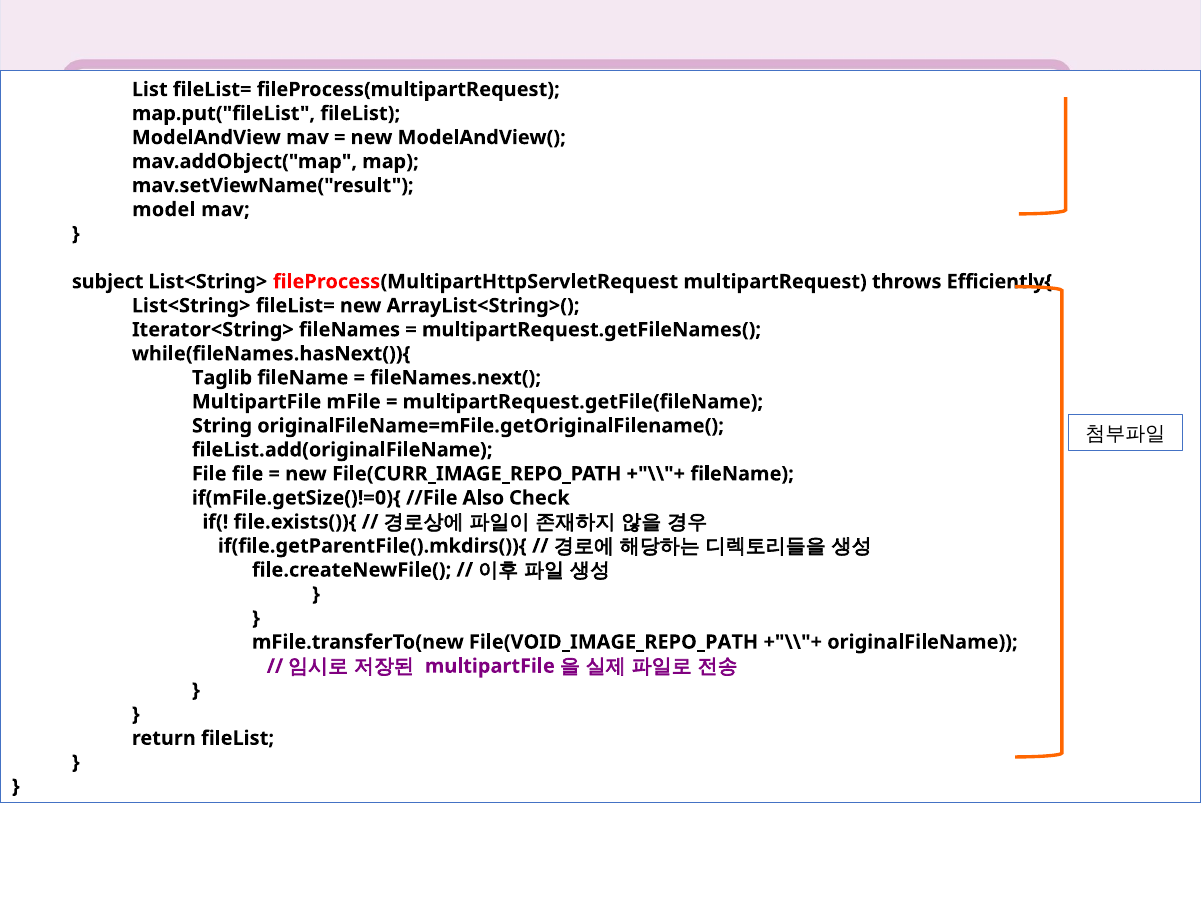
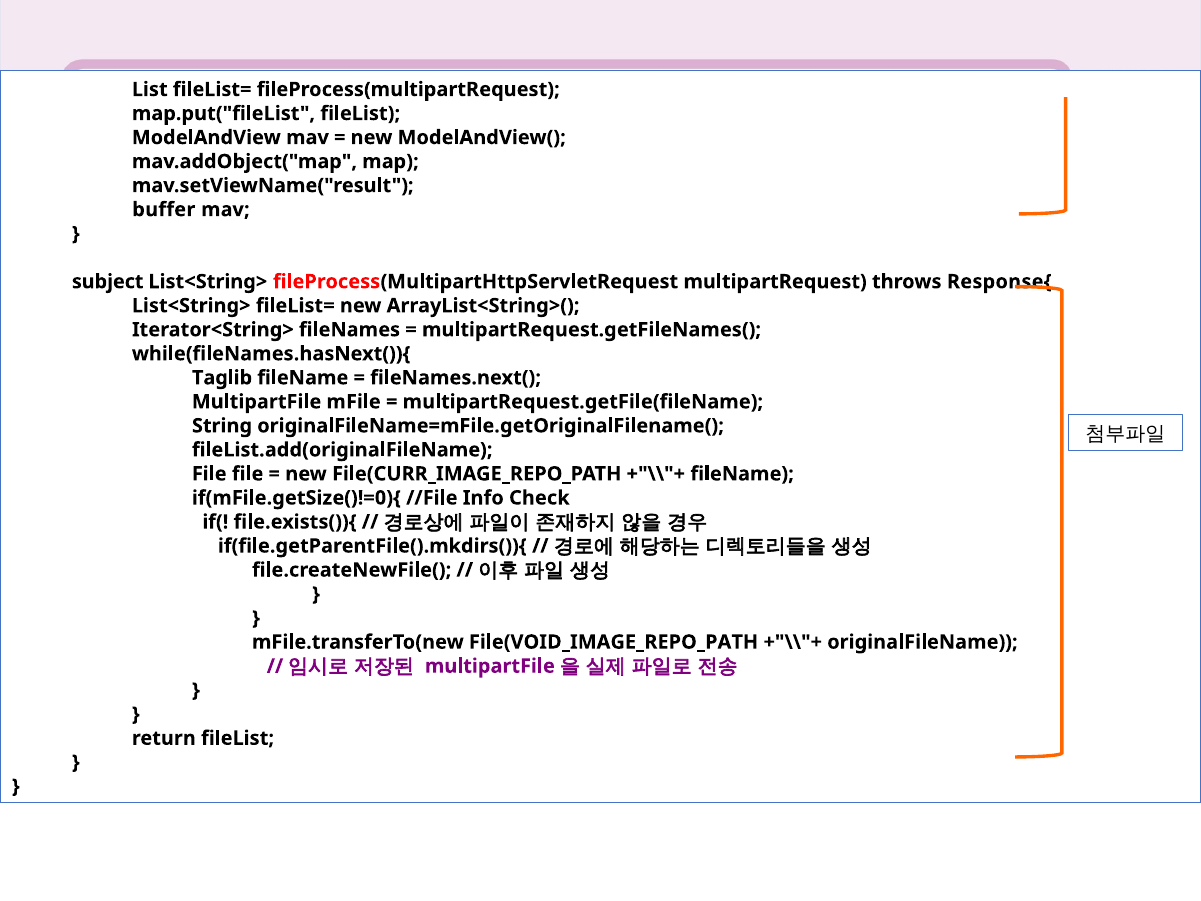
model: model -> buffer (164, 210)
Efficiently{: Efficiently{ -> Response{ (999, 282)
Also: Also -> Info (483, 498)
